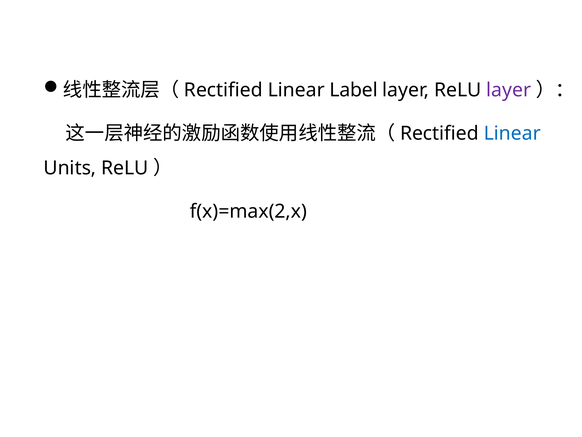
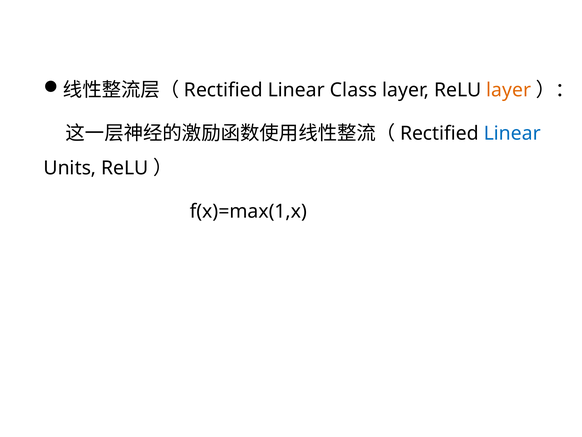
Label: Label -> Class (353, 90)
layer colour: purple -> orange (509, 90)
f(x)=max(2,x: f(x)=max(2,x -> f(x)=max(1,x (248, 211)
